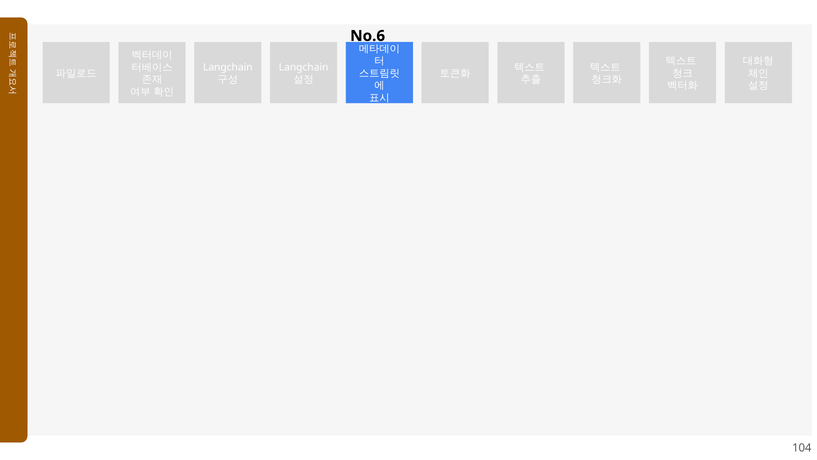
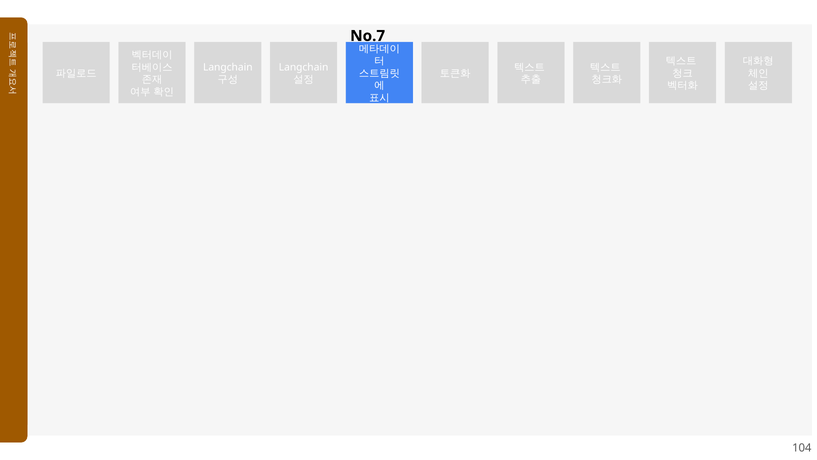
No.6: No.6 -> No.7 (368, 36)
